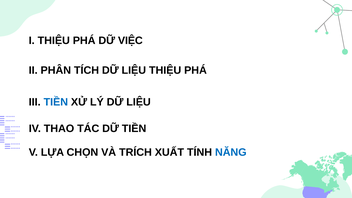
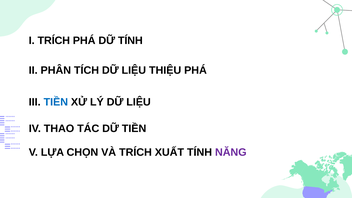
I THIỆU: THIỆU -> TRÍCH (54, 41)
DỮ VIỆC: VIỆC -> TÍNH (130, 41)
NĂNG colour: blue -> purple (231, 152)
